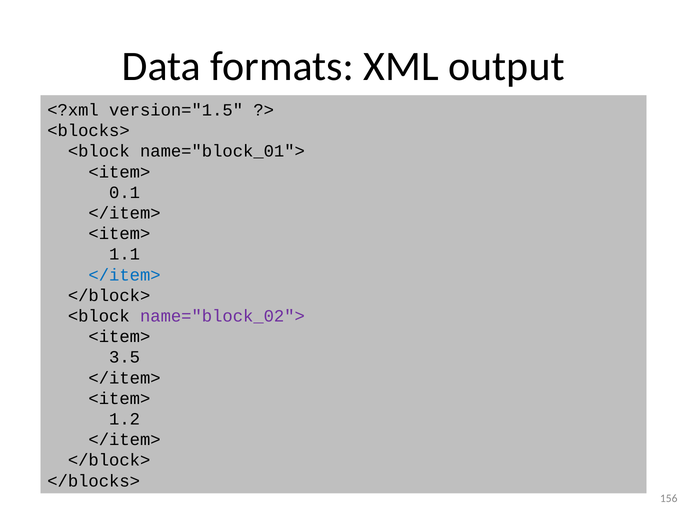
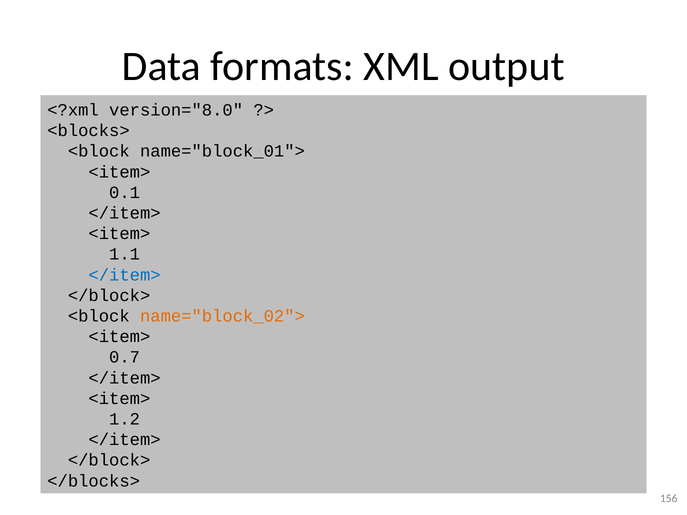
version="1.5: version="1.5 -> version="8.0 (176, 110)
name="block_02"> colour: purple -> orange (222, 316)
3.5: 3.5 -> 0.7 (125, 357)
